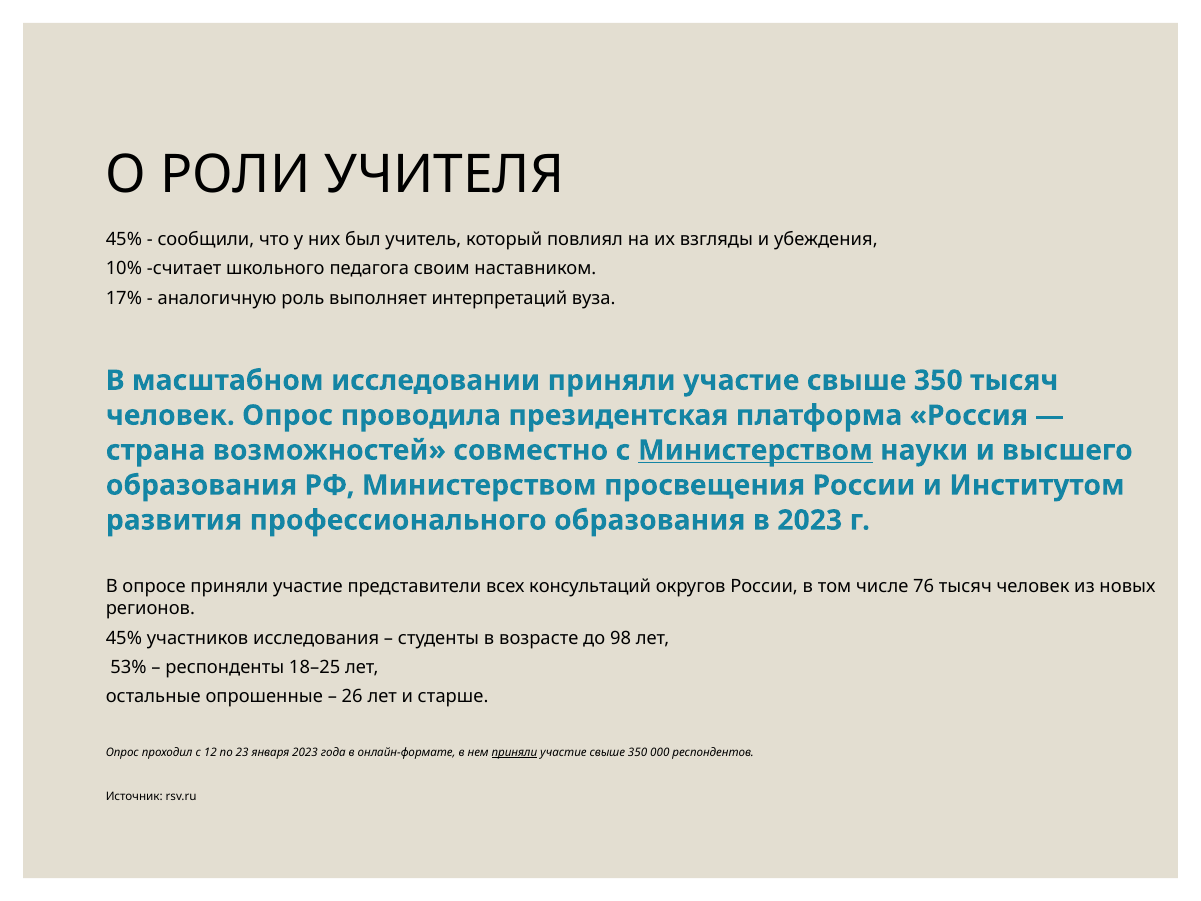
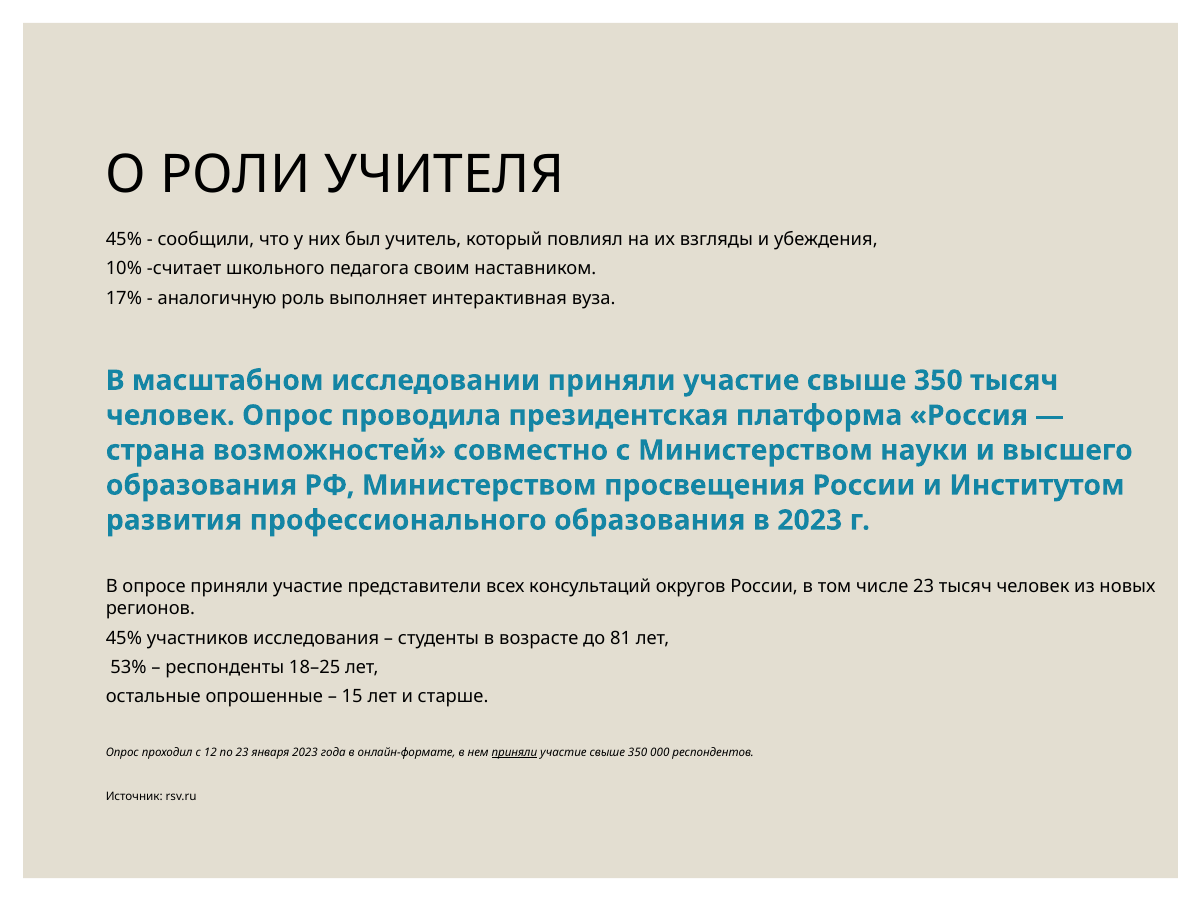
интерпретаций: интерпретаций -> интерактивная (499, 298)
Министерством underline: present -> none (755, 450)
числе 76: 76 -> 23 (924, 586)
98: 98 -> 81 (621, 638)
26: 26 -> 15 (352, 696)
